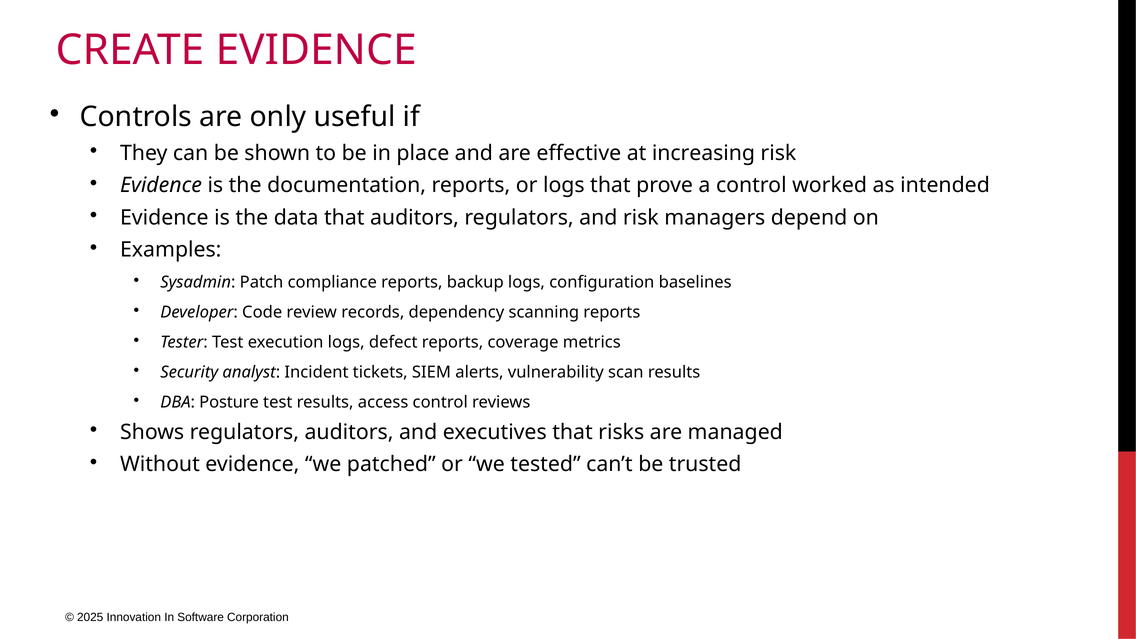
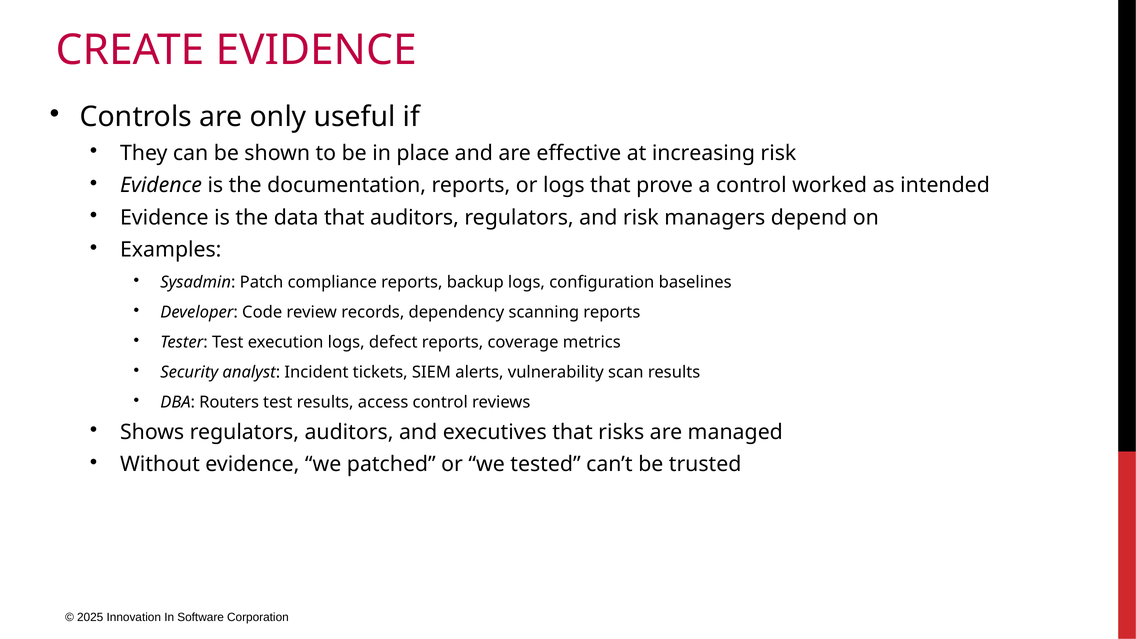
Posture: Posture -> Routers (229, 402)
